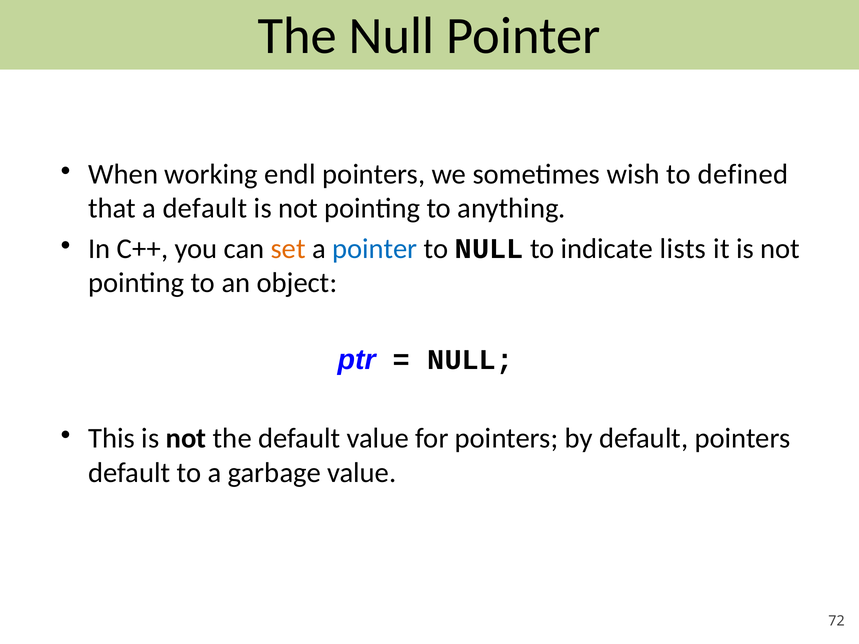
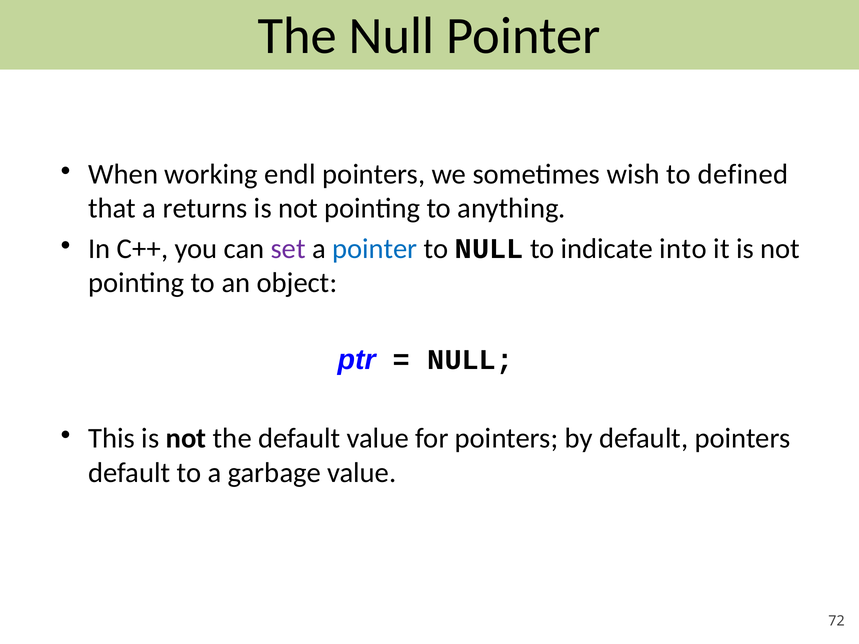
a default: default -> returns (205, 209)
set colour: orange -> purple (288, 249)
lists: lists -> into (683, 249)
